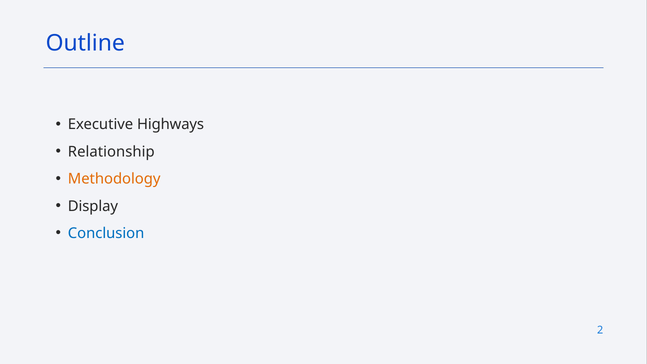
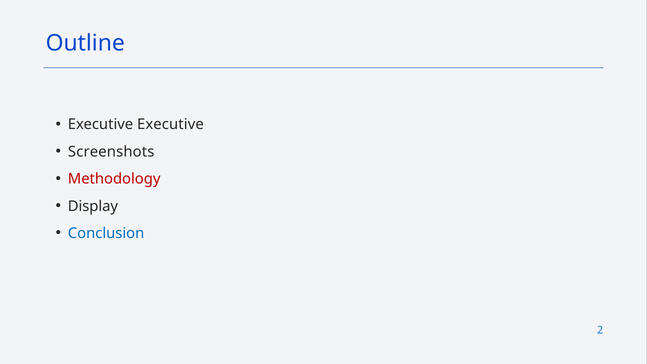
Executive Highways: Highways -> Executive (170, 124)
Relationship: Relationship -> Screenshots (111, 152)
Methodology colour: orange -> red (114, 179)
